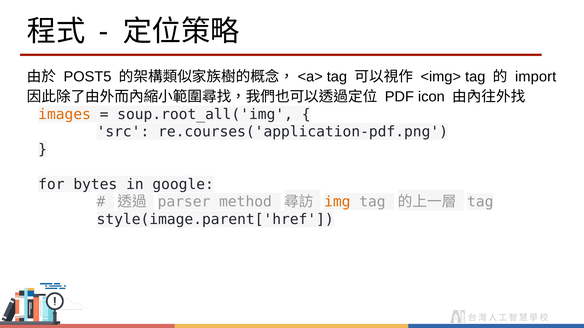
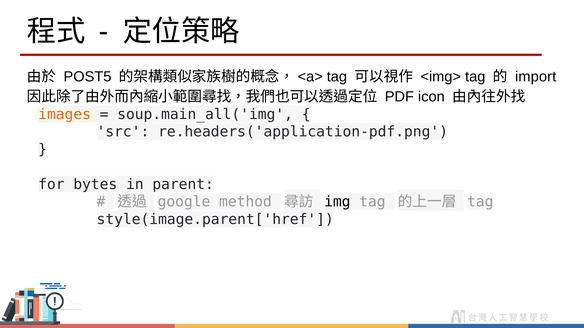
soup.root_all('img: soup.root_all('img -> soup.main_all('img (205, 114)
re.courses('application-pdf.png: re.courses('application-pdf.png -> re.headers('application-pdf.png (303, 132)
google: google -> parent (183, 185)
parser: parser -> google (184, 202)
img colour: orange -> black (337, 202)
